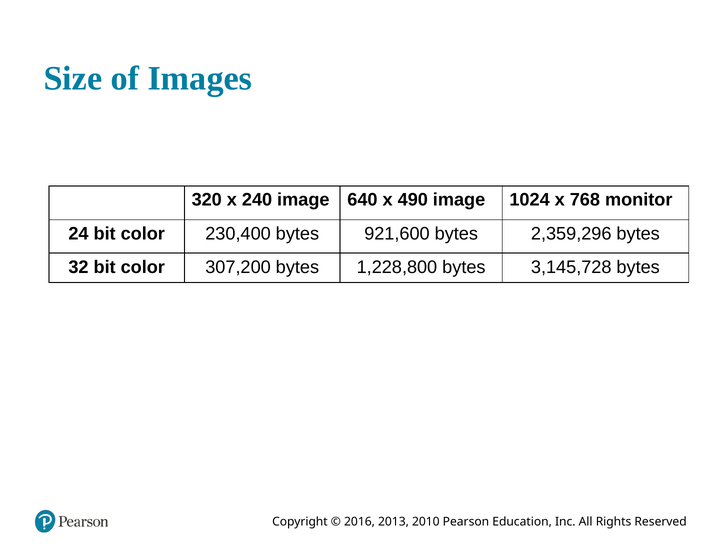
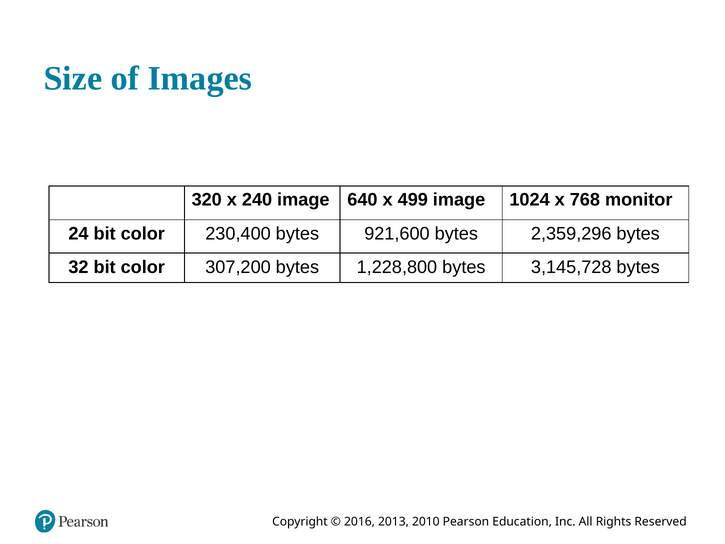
490: 490 -> 499 (413, 200)
